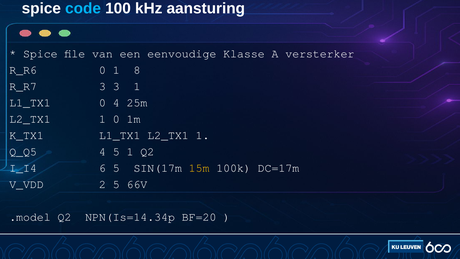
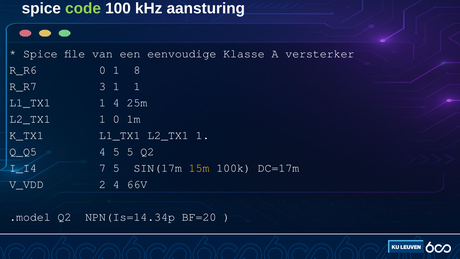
code colour: light blue -> light green (83, 8)
3 3: 3 -> 1 (116, 86)
L1_TX1 0: 0 -> 1 (102, 103)
5 1: 1 -> 5 (130, 152)
6: 6 -> 7 (102, 168)
2 5: 5 -> 4 (116, 184)
